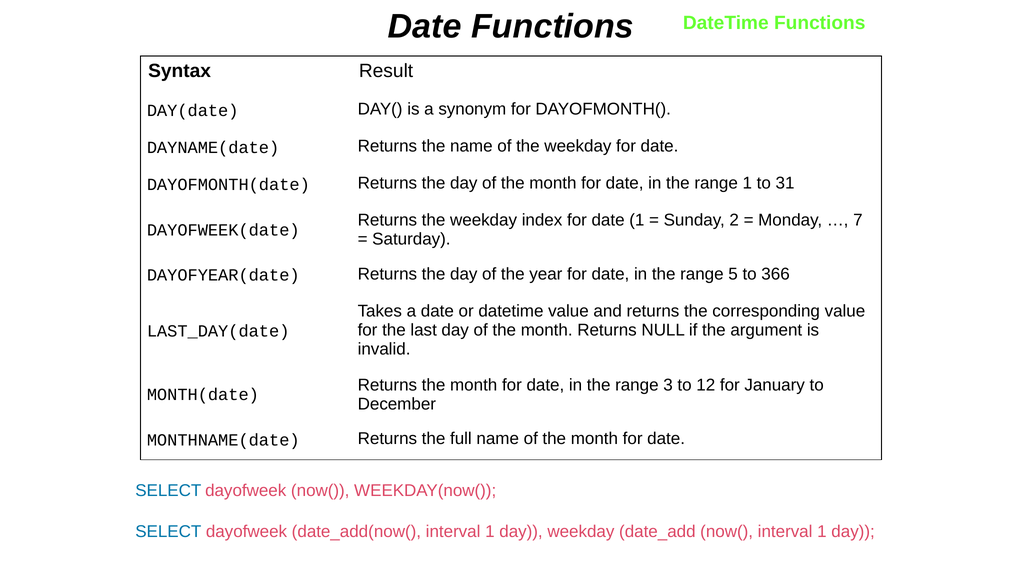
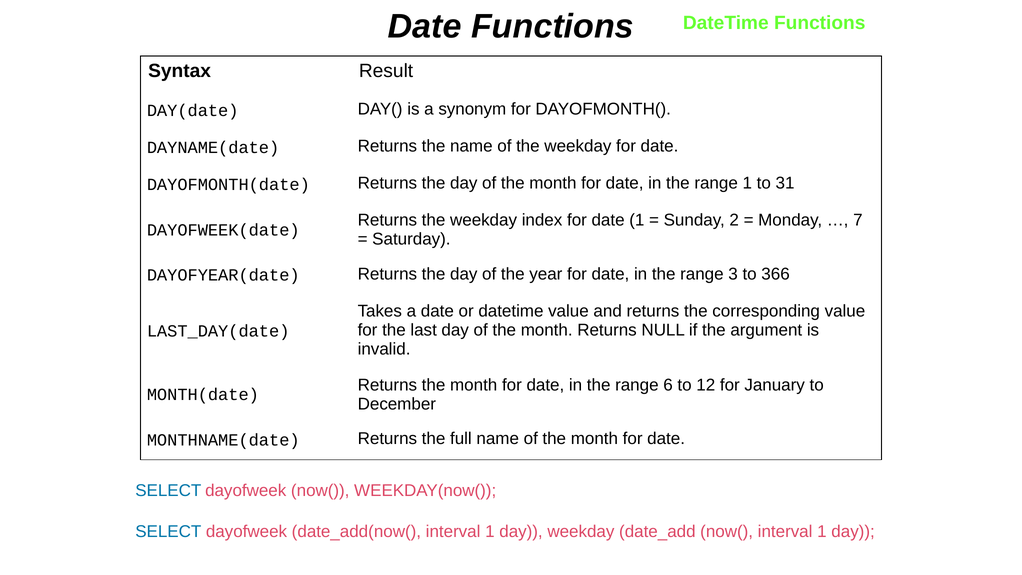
5: 5 -> 3 (733, 274)
3: 3 -> 6 (668, 385)
